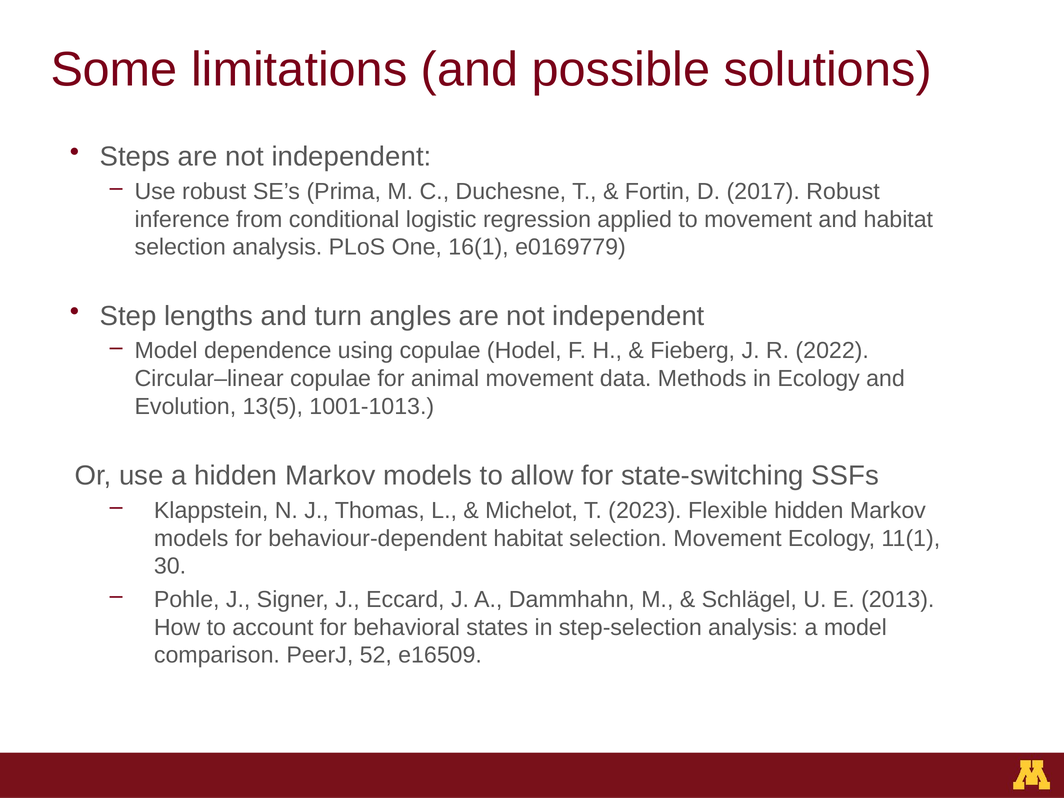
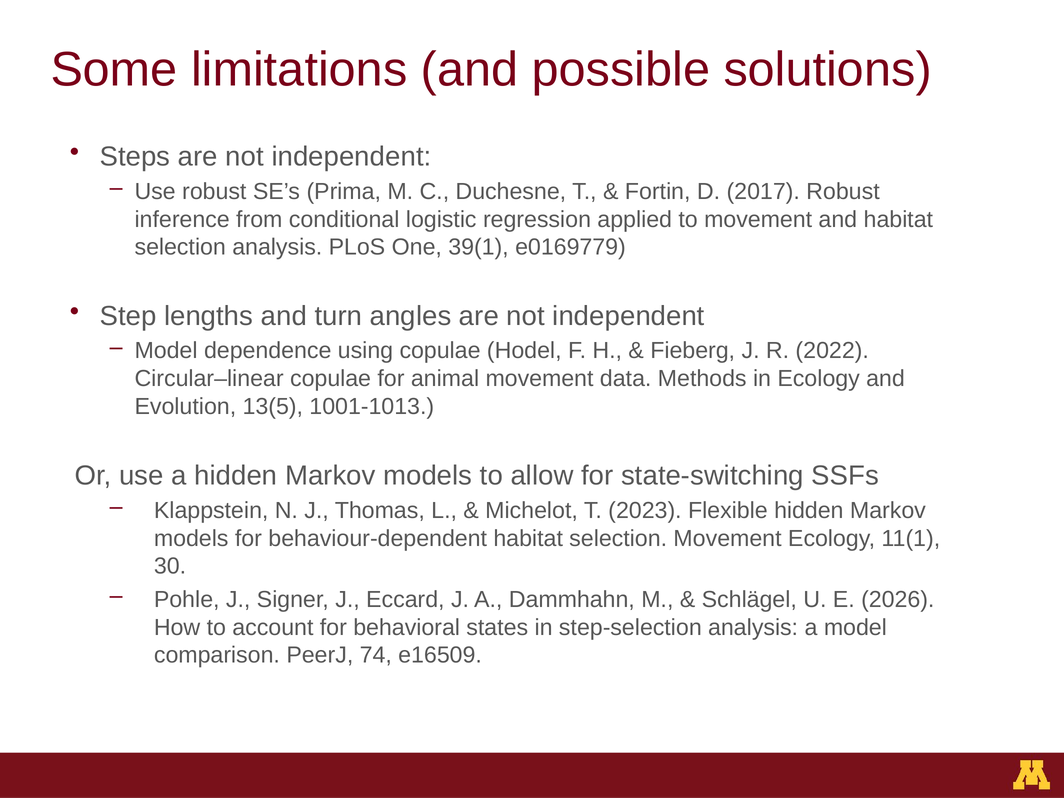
16(1: 16(1 -> 39(1 (479, 247)
2013: 2013 -> 2026 (898, 600)
52: 52 -> 74 (376, 655)
